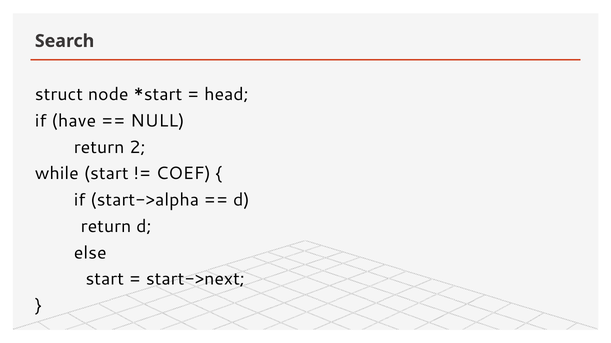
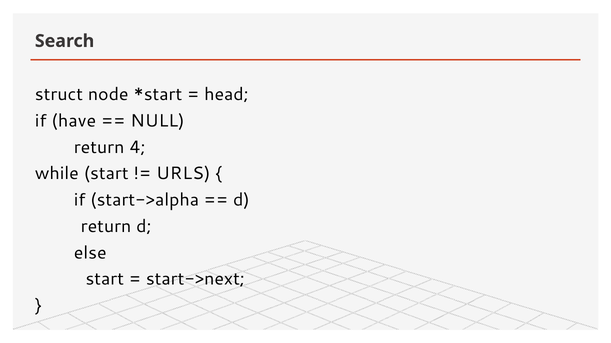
2: 2 -> 4 (137, 147)
COEF: COEF -> URLS (183, 174)
